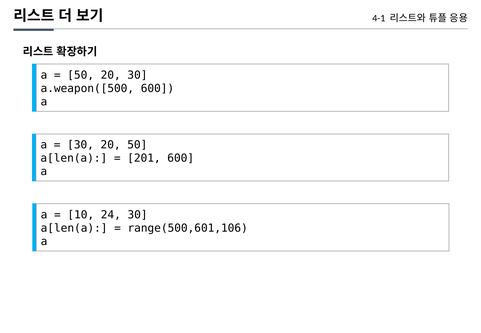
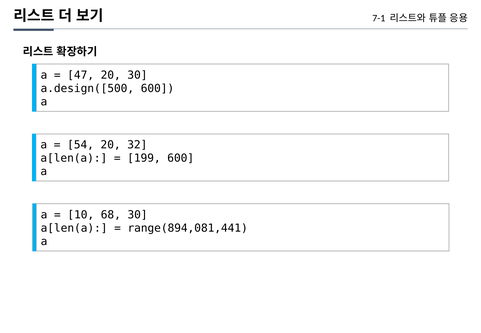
4-1: 4-1 -> 7-1 (379, 18)
50: 50 -> 47 (81, 75)
a.weapon([500: a.weapon([500 -> a.design([500 (87, 88)
30: 30 -> 54 (81, 145)
20 50: 50 -> 32 (137, 145)
201: 201 -> 199 (144, 158)
24: 24 -> 68 (111, 215)
range(500,601,106: range(500,601,106 -> range(894,081,441 (188, 228)
